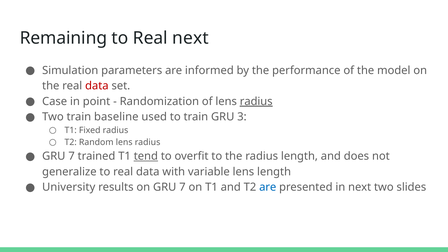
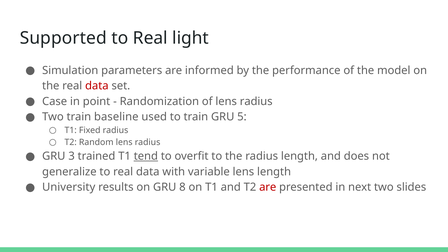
Remaining: Remaining -> Supported (63, 38)
Real next: next -> light (191, 38)
radius underline: present -> none (256, 101)
3: 3 -> 5 (242, 117)
7: 7 -> 3 (72, 156)
on GRU 7: 7 -> 8 (182, 187)
are colour: blue -> red (268, 187)
